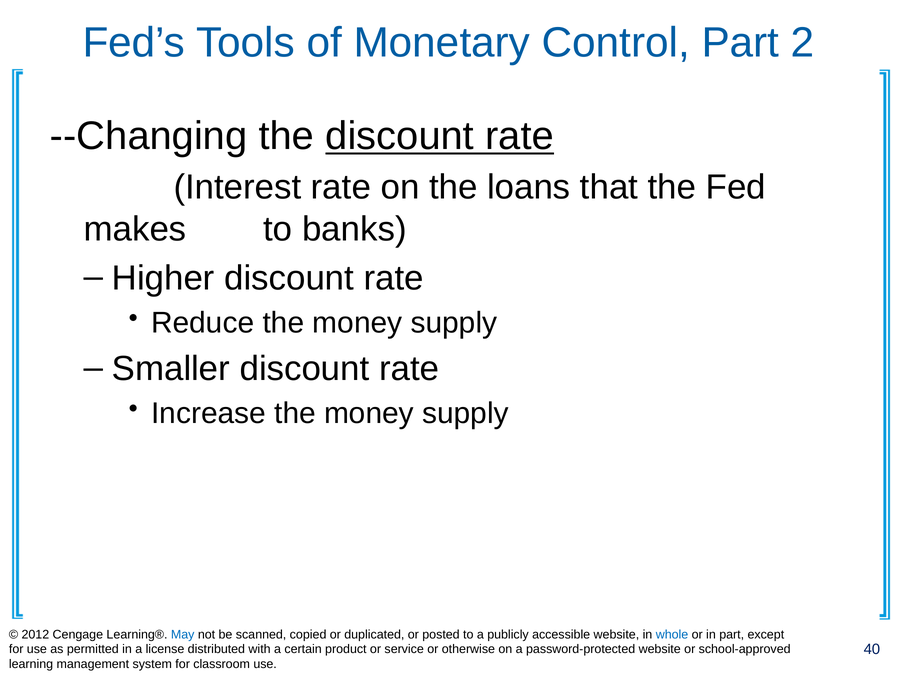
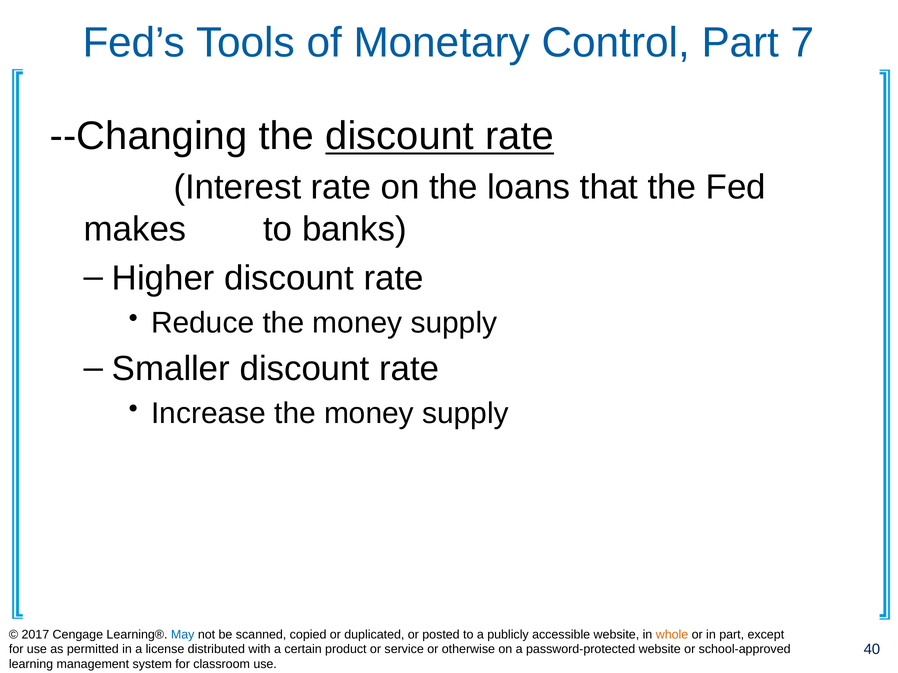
2: 2 -> 7 (803, 43)
2012: 2012 -> 2017 (35, 635)
whole colour: blue -> orange (672, 635)
